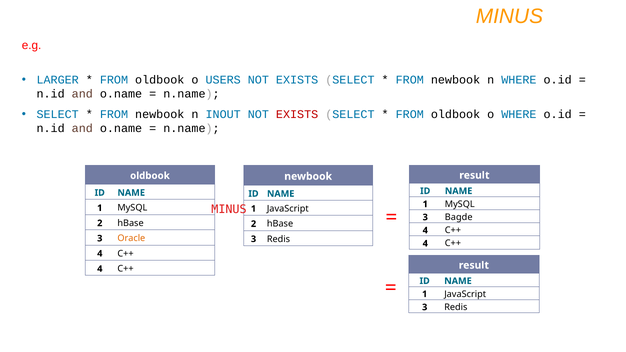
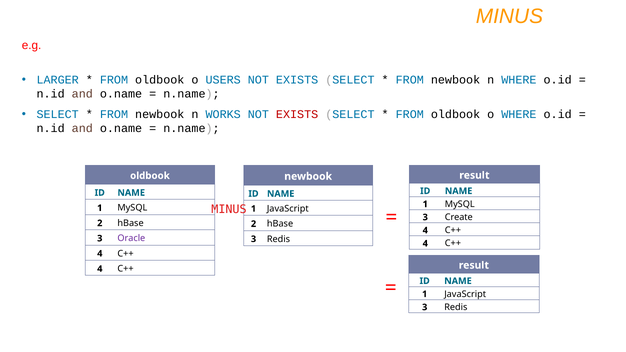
INOUT: INOUT -> WORKS (223, 114)
Bagde: Bagde -> Create (459, 217)
Oracle colour: orange -> purple (131, 238)
